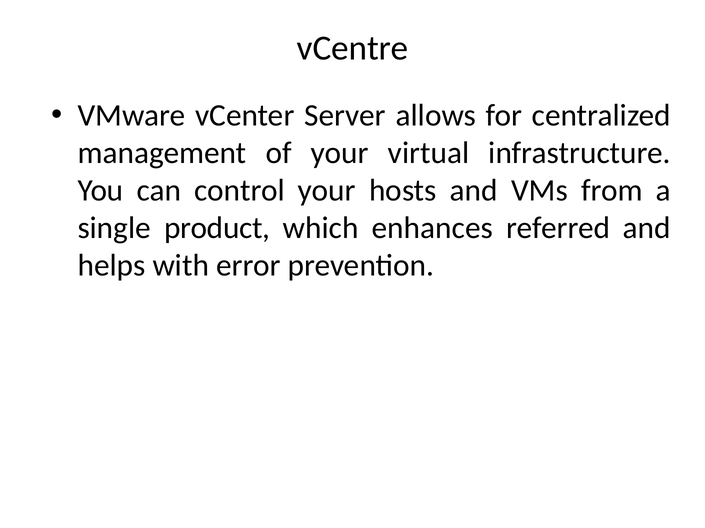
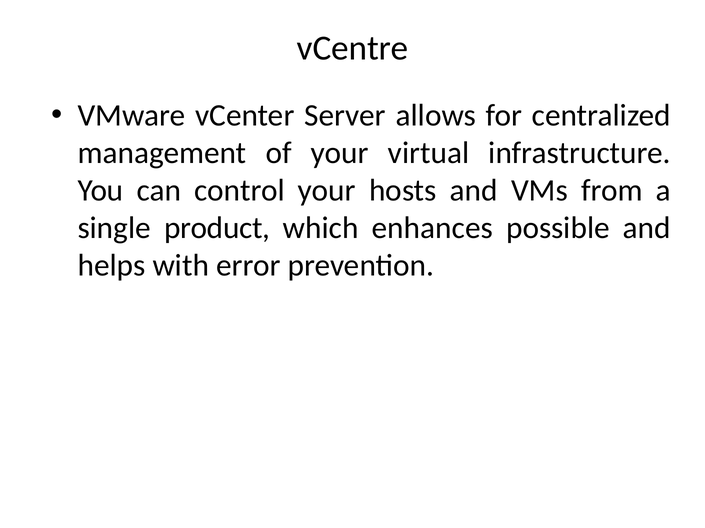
referred: referred -> possible (558, 228)
